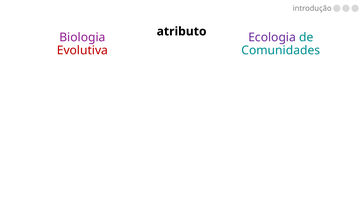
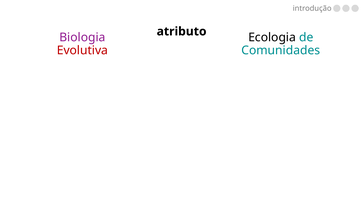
Ecologia colour: purple -> black (272, 37)
